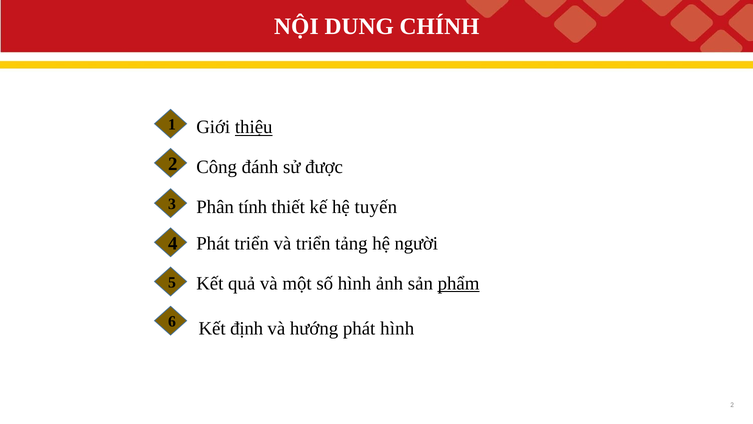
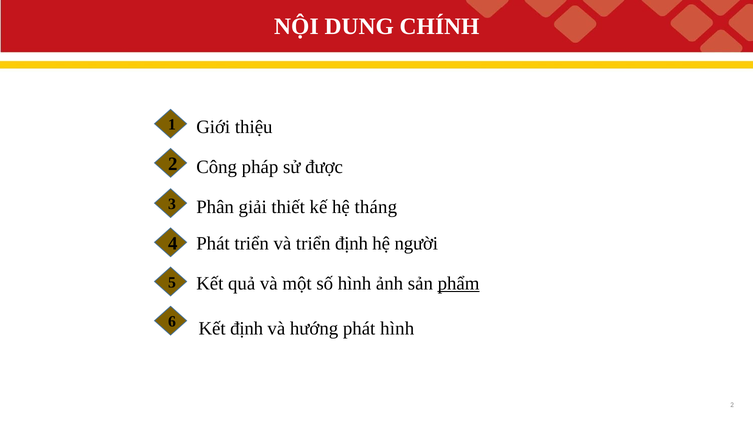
thiệu underline: present -> none (254, 127)
đánh: đánh -> pháp (260, 167)
tính: tính -> giải (253, 207)
tuyến: tuyến -> tháng (376, 207)
triển tảng: tảng -> định (352, 243)
